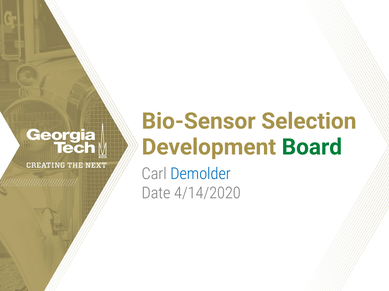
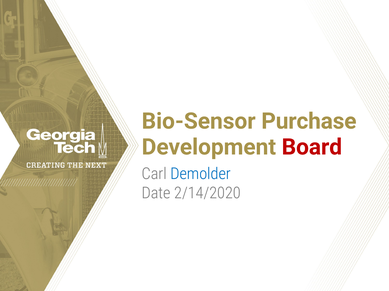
Selection: Selection -> Purchase (309, 121)
Board colour: green -> red (312, 147)
4/14/2020: 4/14/2020 -> 2/14/2020 (207, 194)
